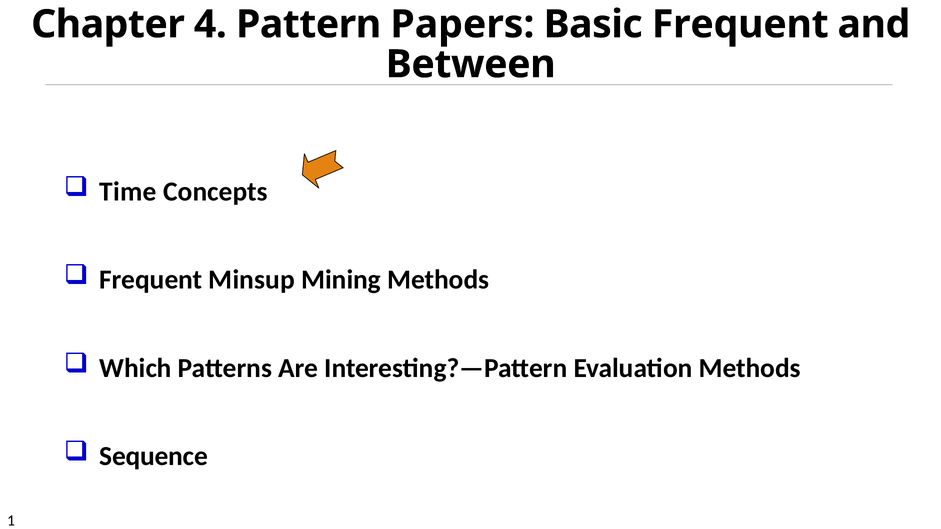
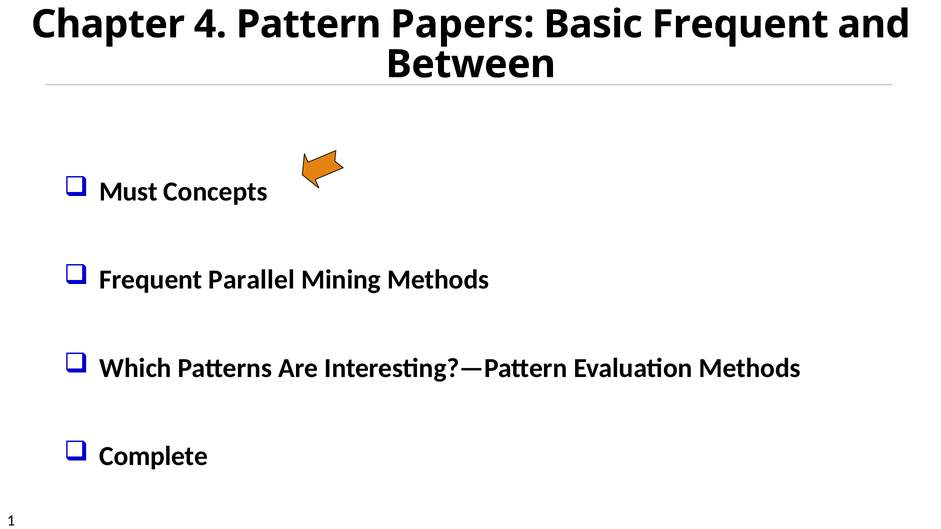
Time: Time -> Must (128, 192)
Minsup: Minsup -> Parallel (252, 280)
Sequence: Sequence -> Complete (154, 457)
